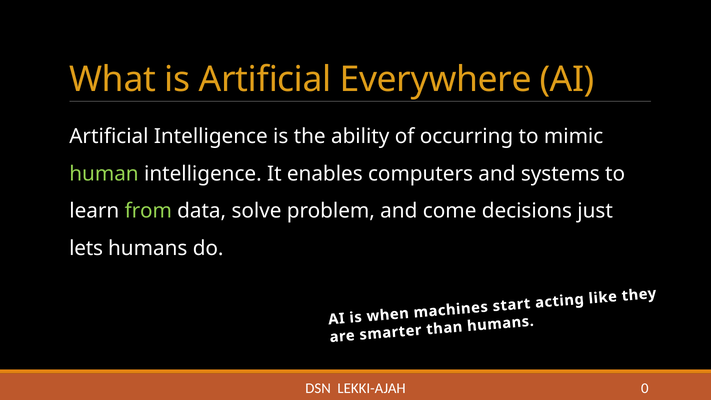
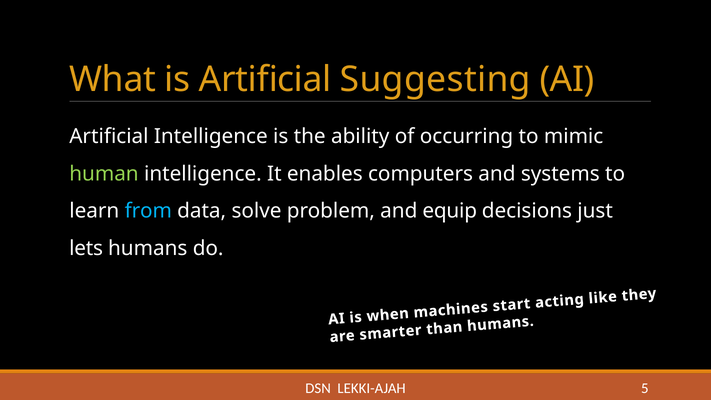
Everywhere: Everywhere -> Suggesting (435, 80)
from colour: light green -> light blue (148, 211)
come: come -> equip (450, 211)
0: 0 -> 5 (645, 388)
